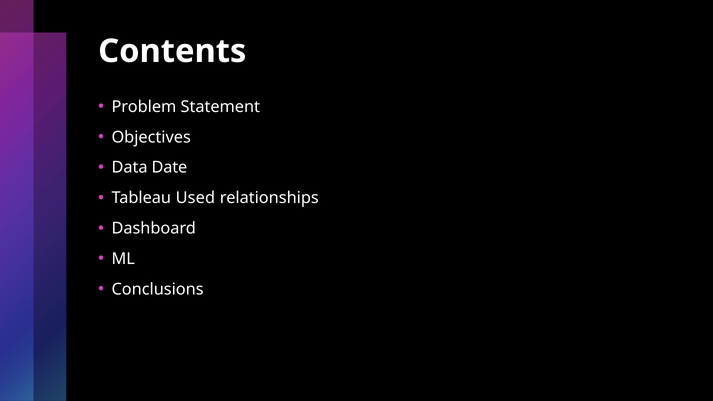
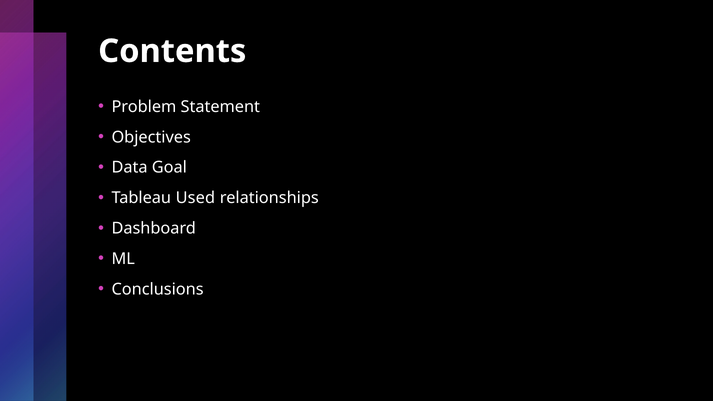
Date: Date -> Goal (169, 168)
